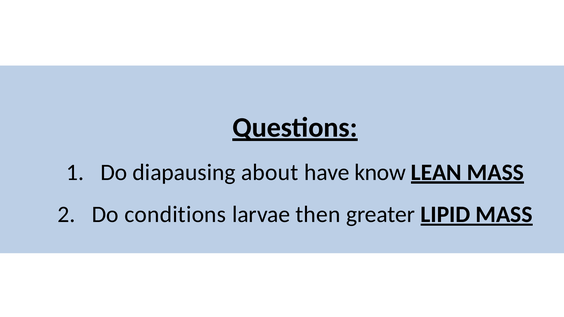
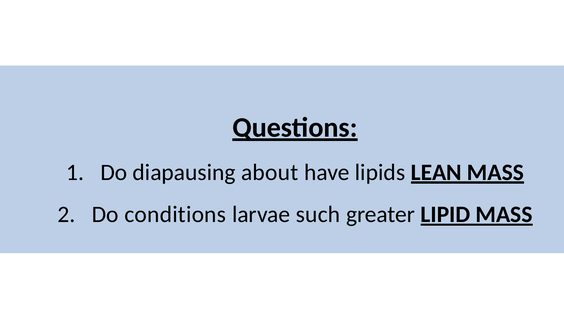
know: know -> lipids (380, 172)
then: then -> such (318, 215)
